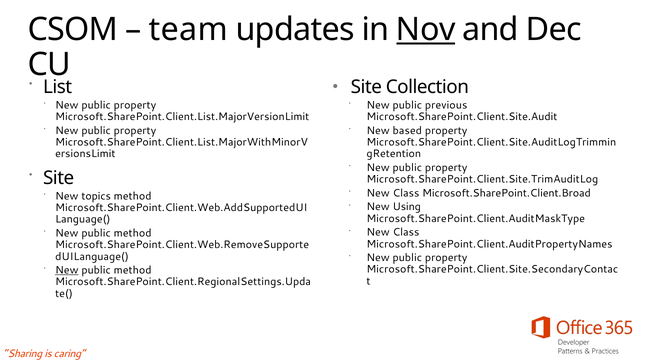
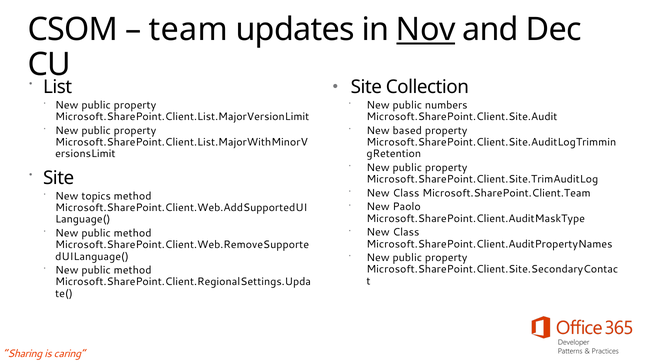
previous: previous -> numbers (446, 105)
Microsoft.SharePoint.Client.Broad: Microsoft.SharePoint.Client.Broad -> Microsoft.SharePoint.Client.Team (506, 193)
Using: Using -> Paolo (407, 207)
New underline: present -> none (67, 270)
